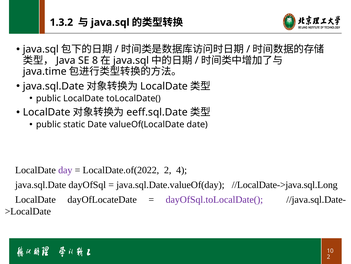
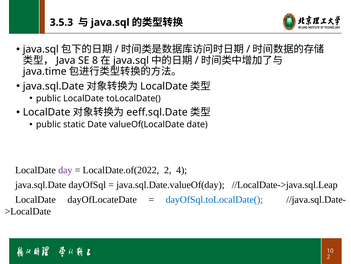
1.3.2: 1.3.2 -> 3.5.3 (61, 22)
//LocalDate->java.sql.Long: //LocalDate->java.sql.Long -> //LocalDate->java.sql.Leap (285, 184)
dayOfSql.toLocalDate( colour: purple -> blue (214, 199)
